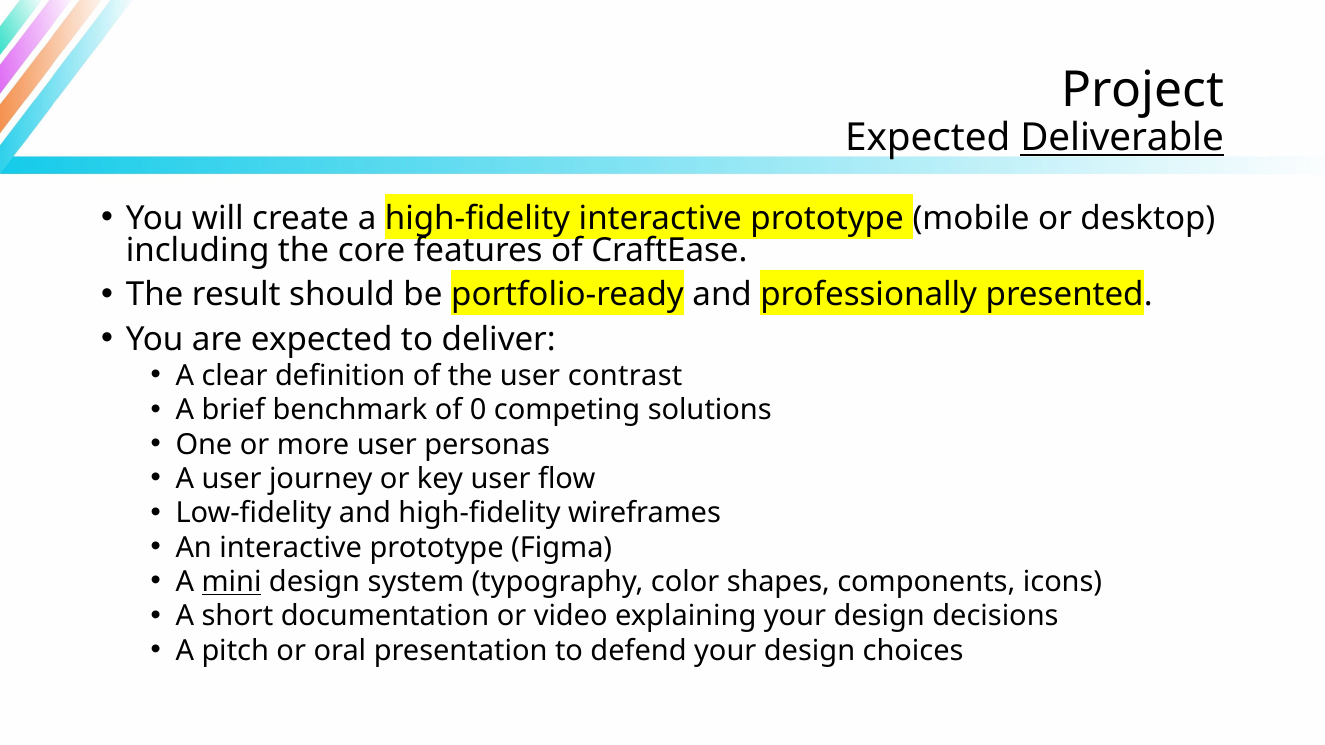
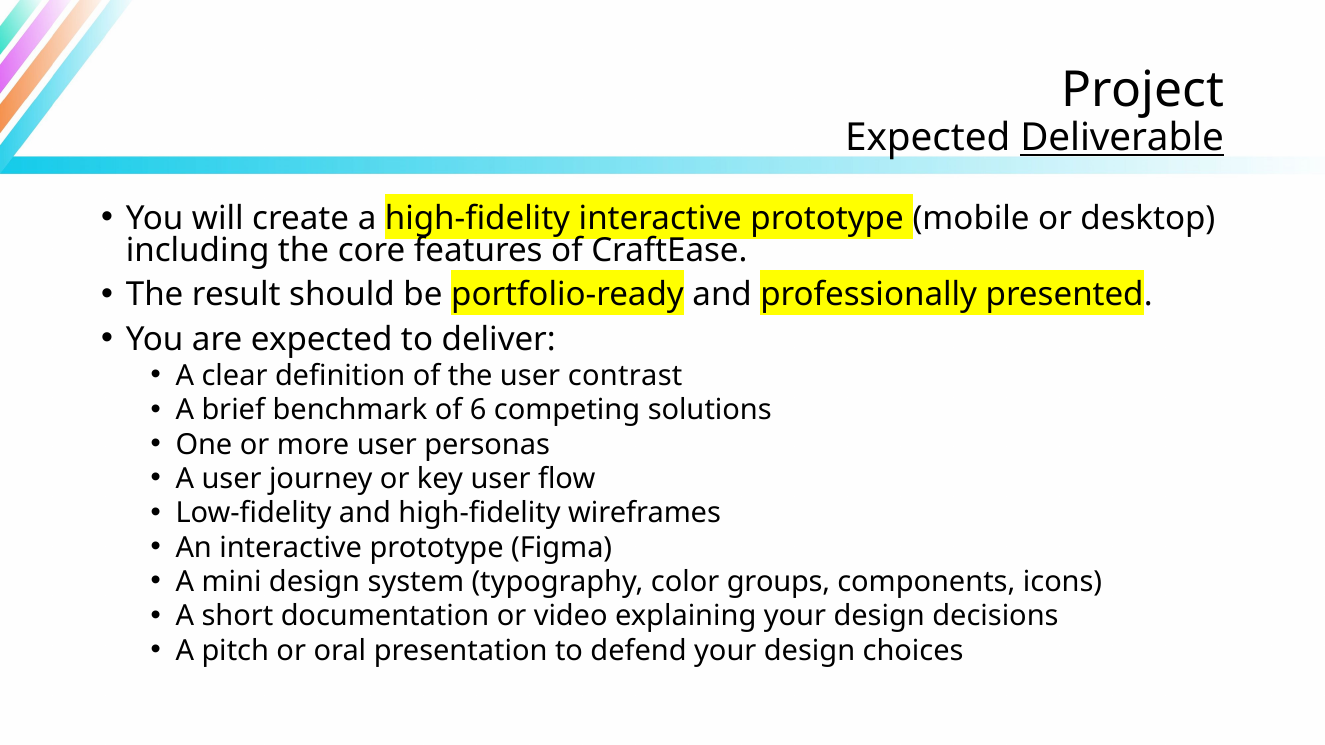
0: 0 -> 6 (478, 410)
mini underline: present -> none (232, 582)
shapes: shapes -> groups (778, 582)
